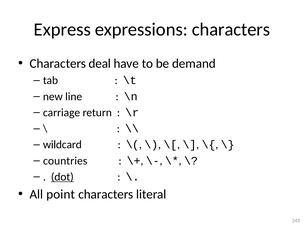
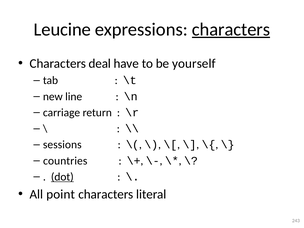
Express: Express -> Leucine (62, 29)
characters underline: none -> present (231, 29)
demand: demand -> yourself (194, 63)
wildcard: wildcard -> sessions (62, 145)
